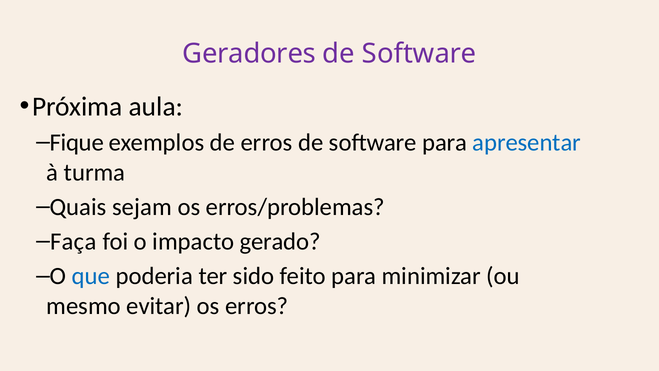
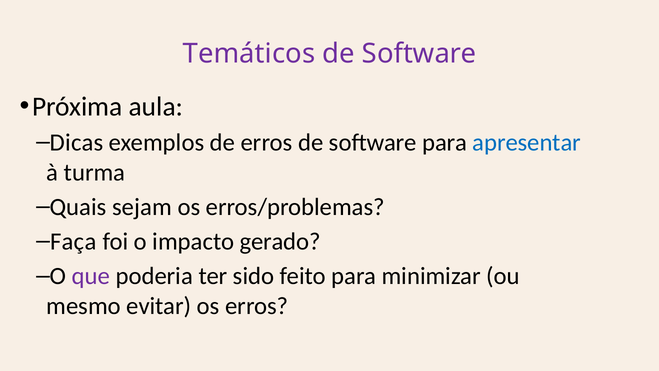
Geradores: Geradores -> Temáticos (249, 54)
Fique: Fique -> Dicas (77, 143)
que colour: blue -> purple (91, 276)
